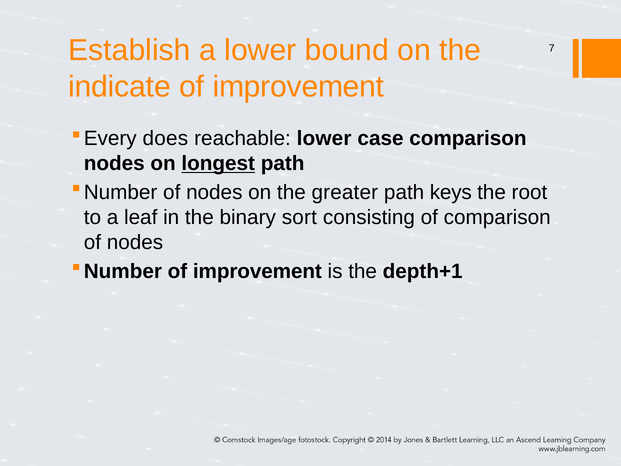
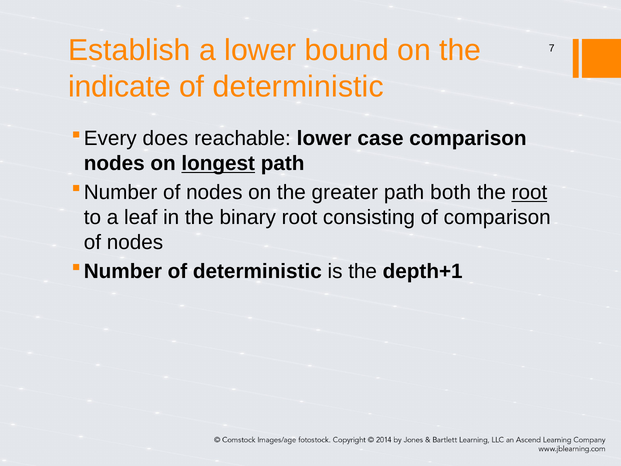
improvement: improvement -> deterministic (298, 87)
keys: keys -> both (451, 192)
root underline: none -> present (529, 192)
binary sort: sort -> root (299, 217)
improvement: improvement -> deterministic (257, 271)
